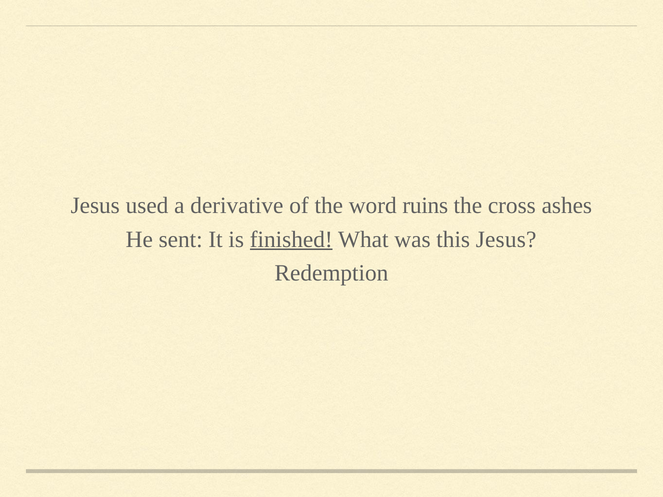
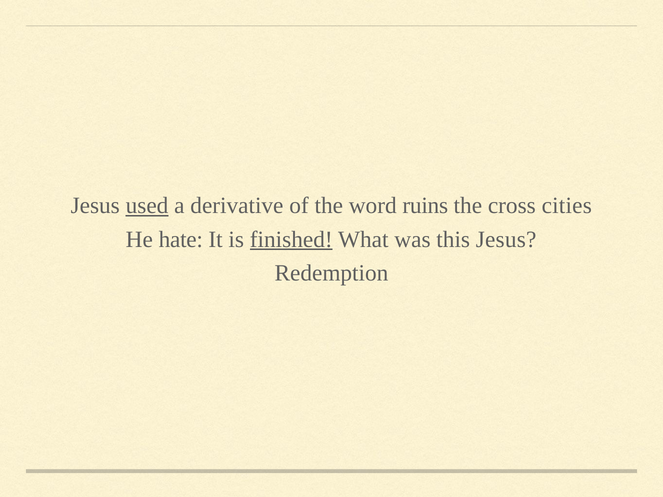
used underline: none -> present (147, 206)
ashes: ashes -> cities (567, 206)
sent: sent -> hate (181, 239)
